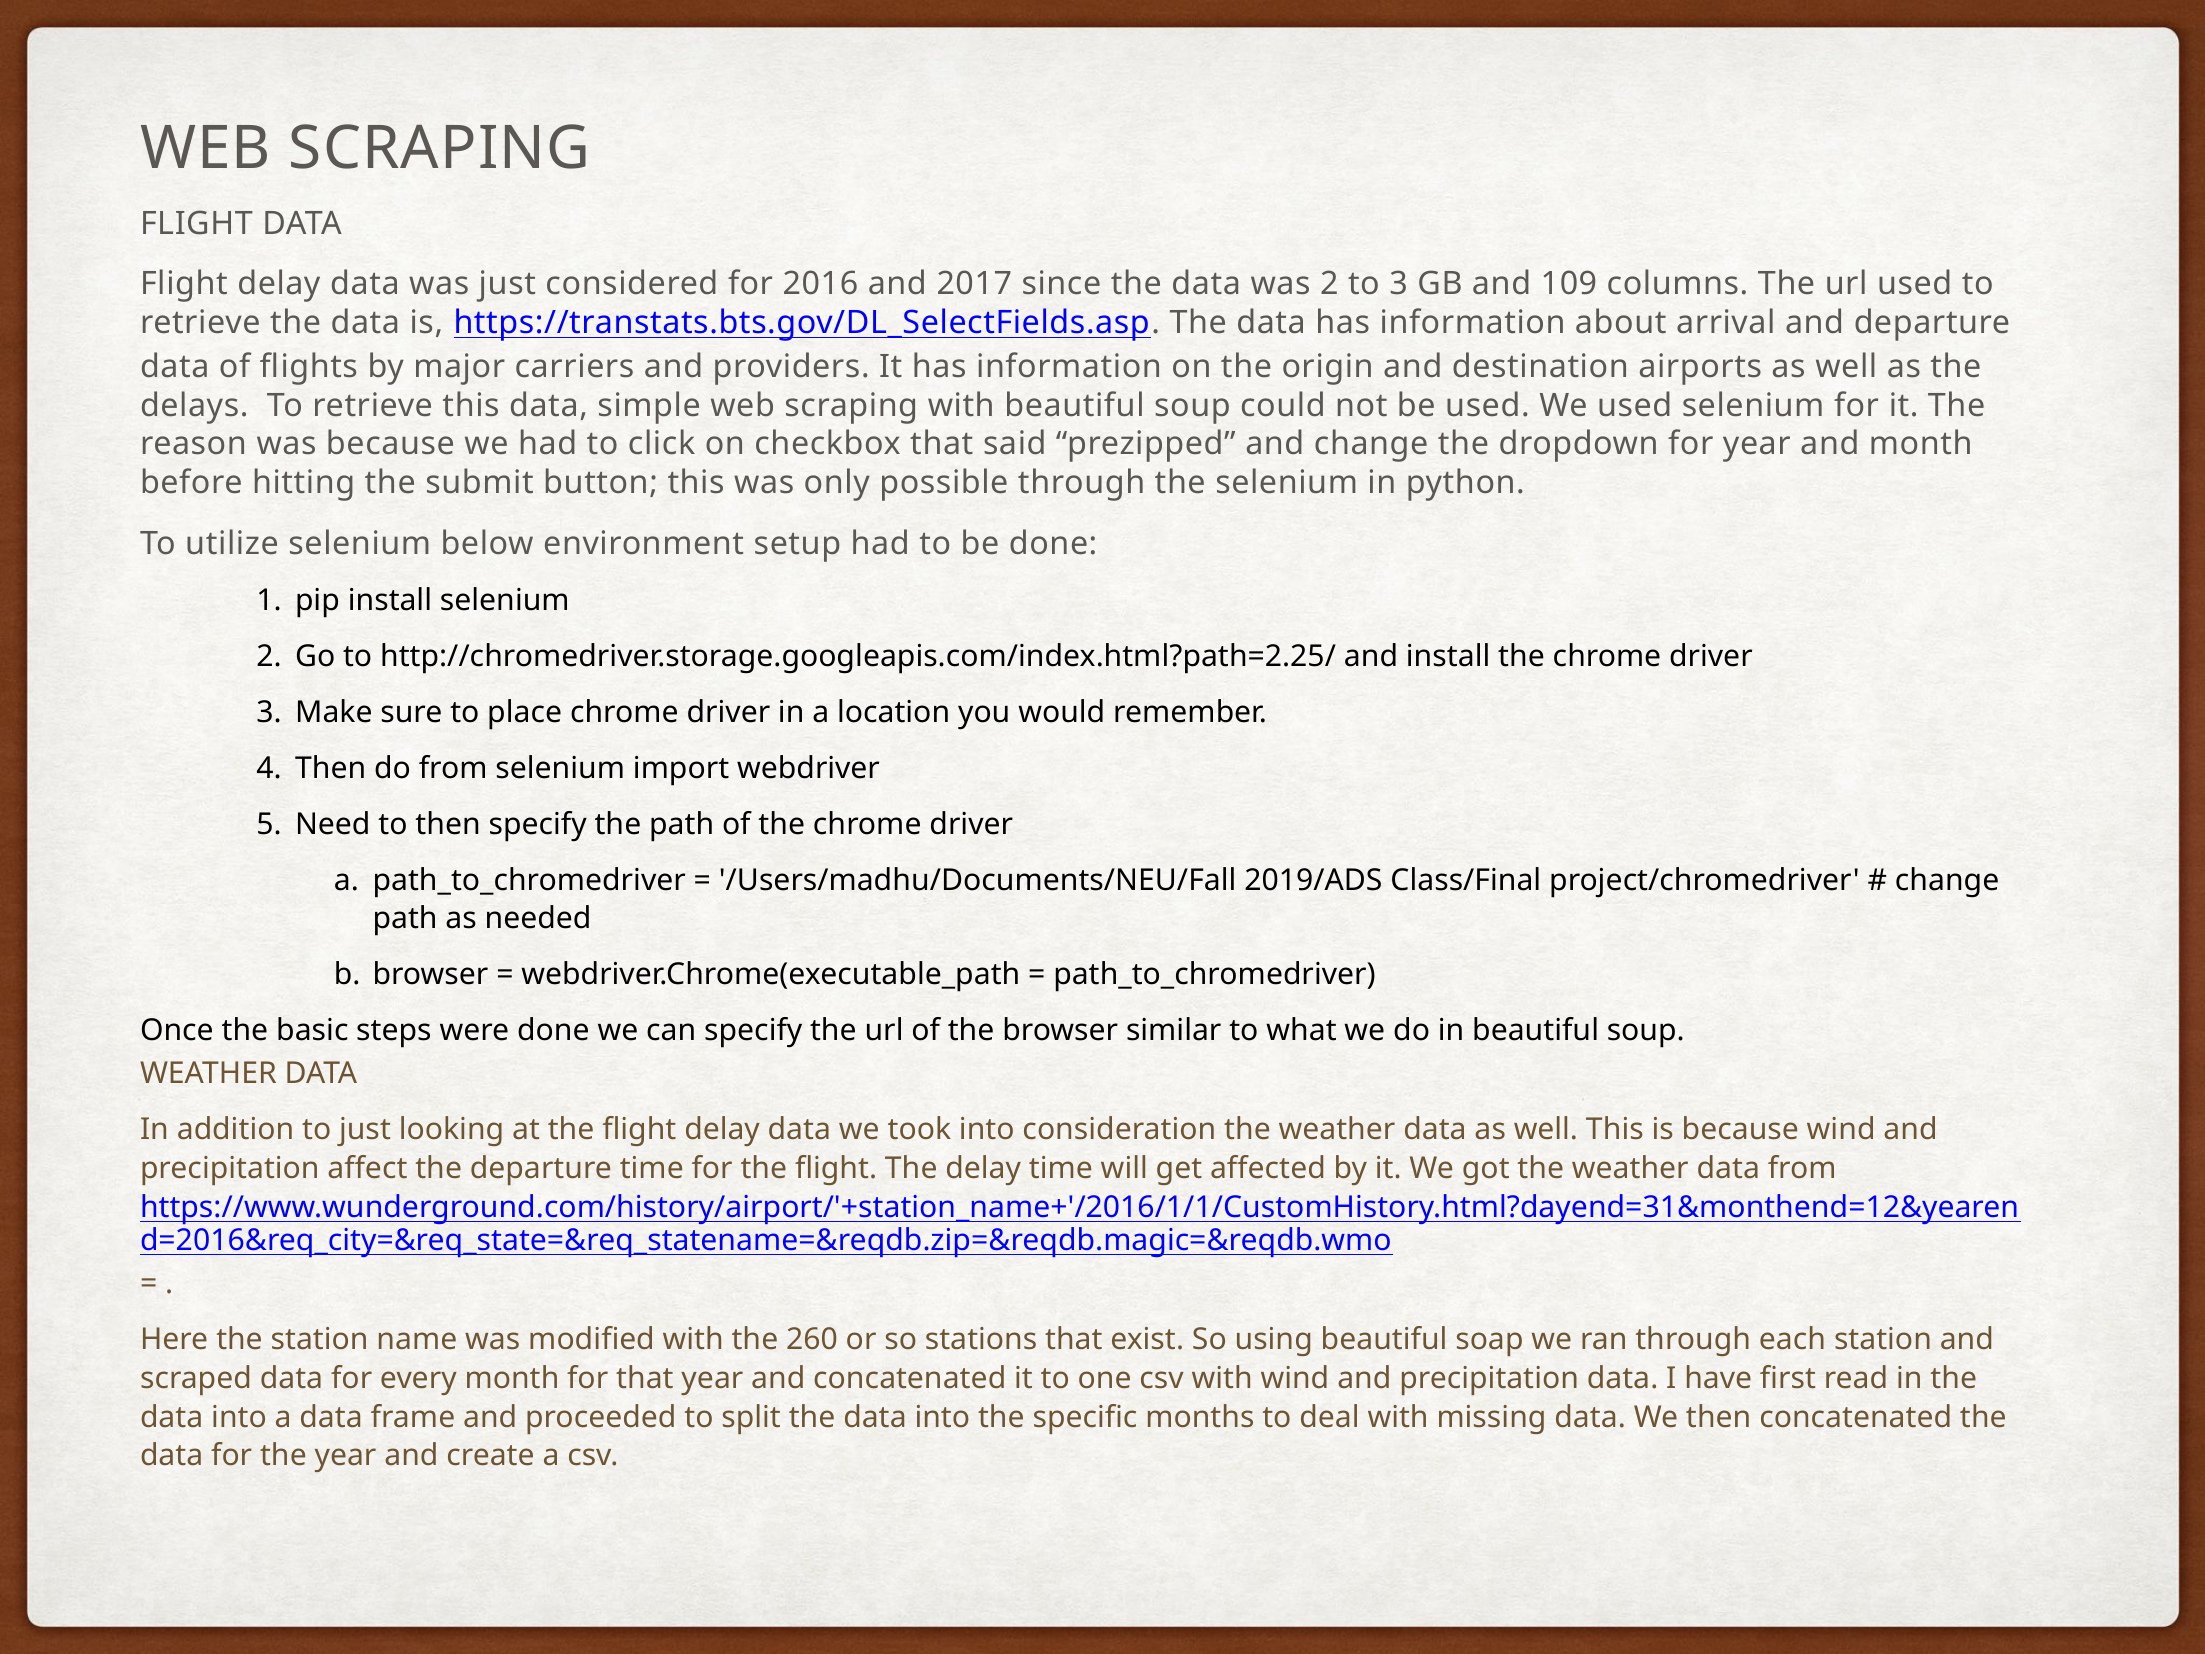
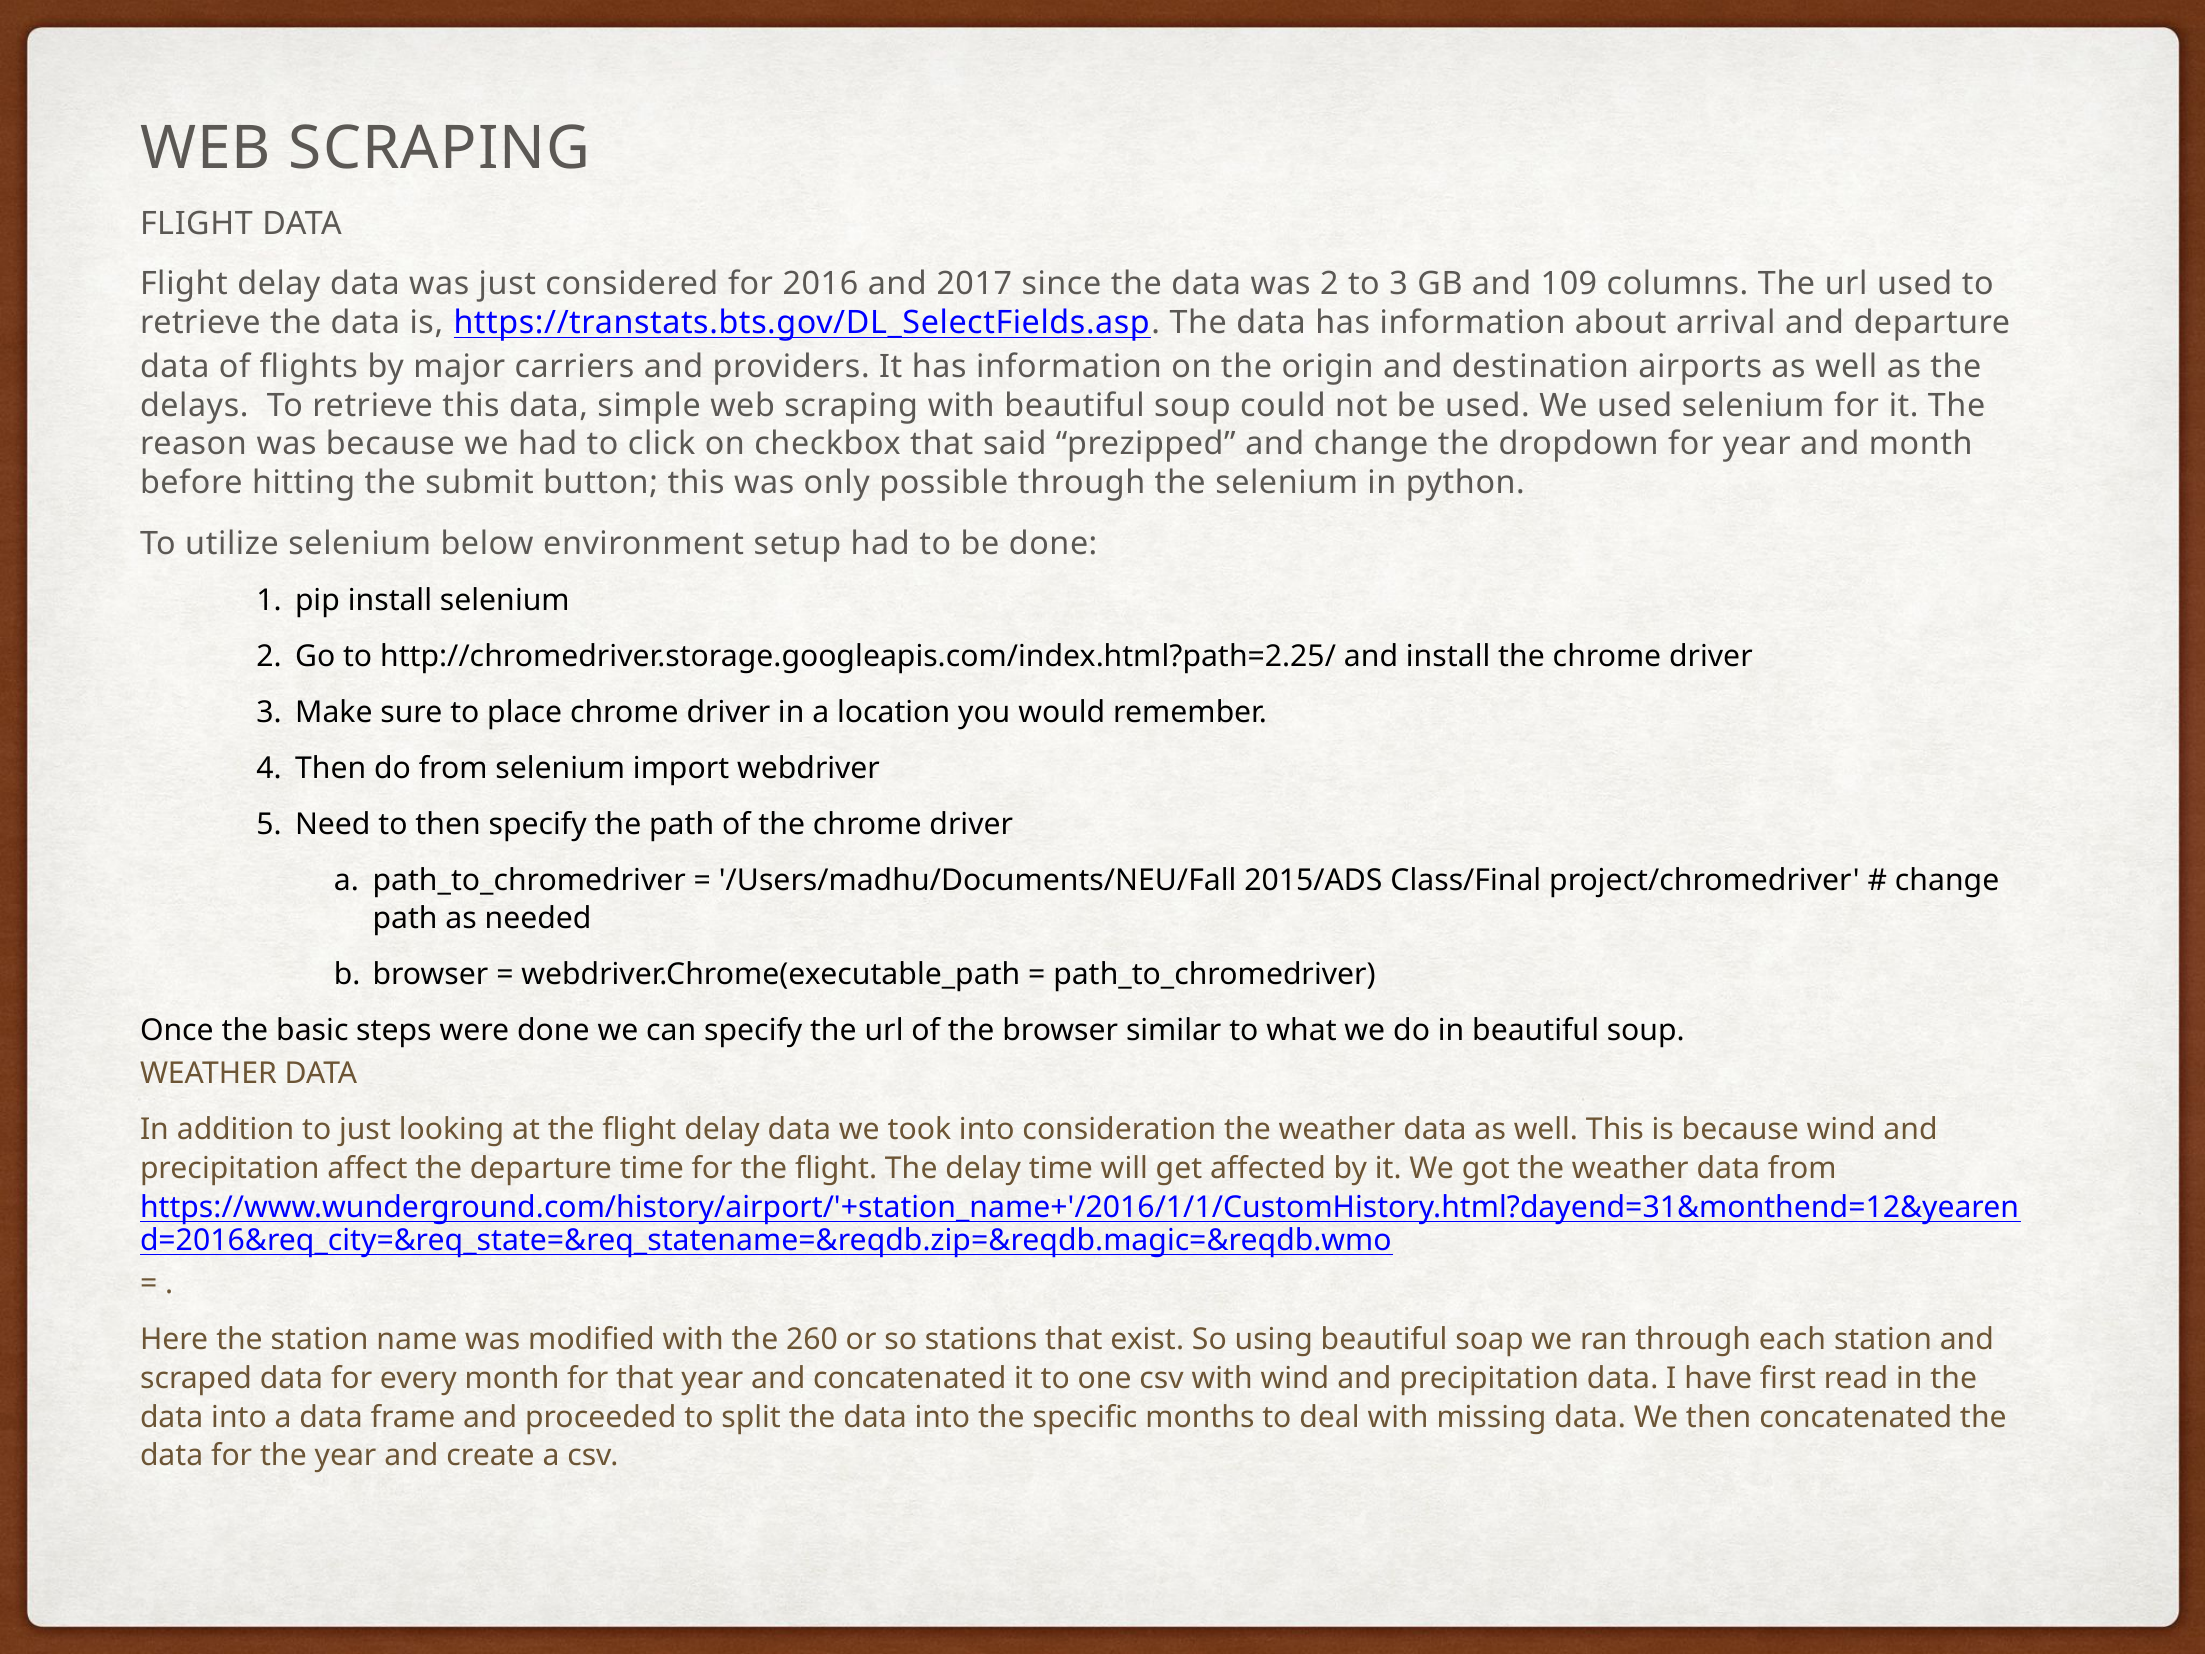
2019/ADS: 2019/ADS -> 2015/ADS (1313, 880)
